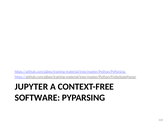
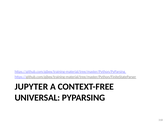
SOFTWARE: SOFTWARE -> UNIVERSAL (37, 97)
